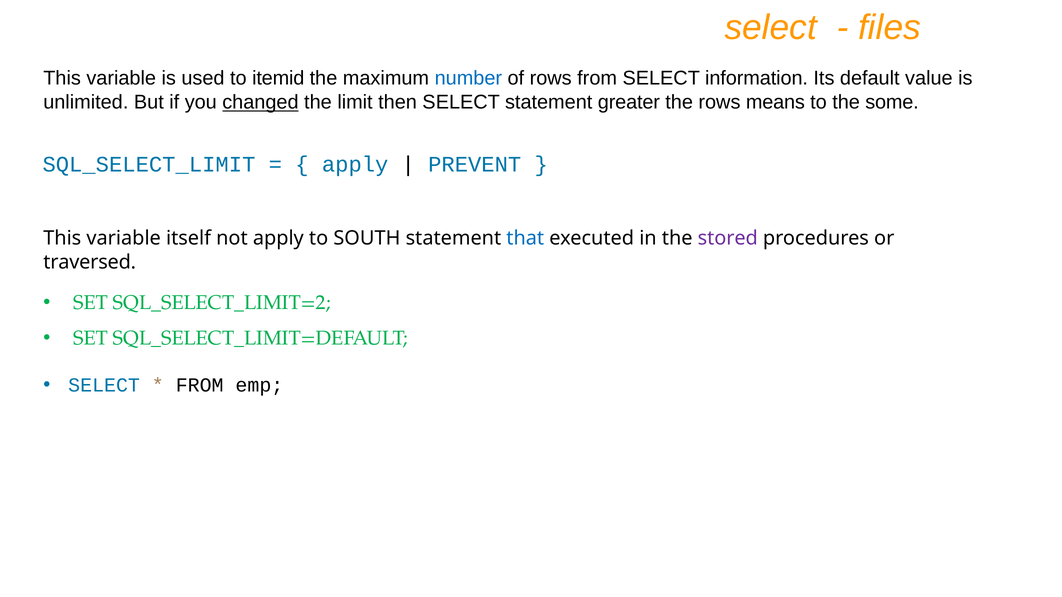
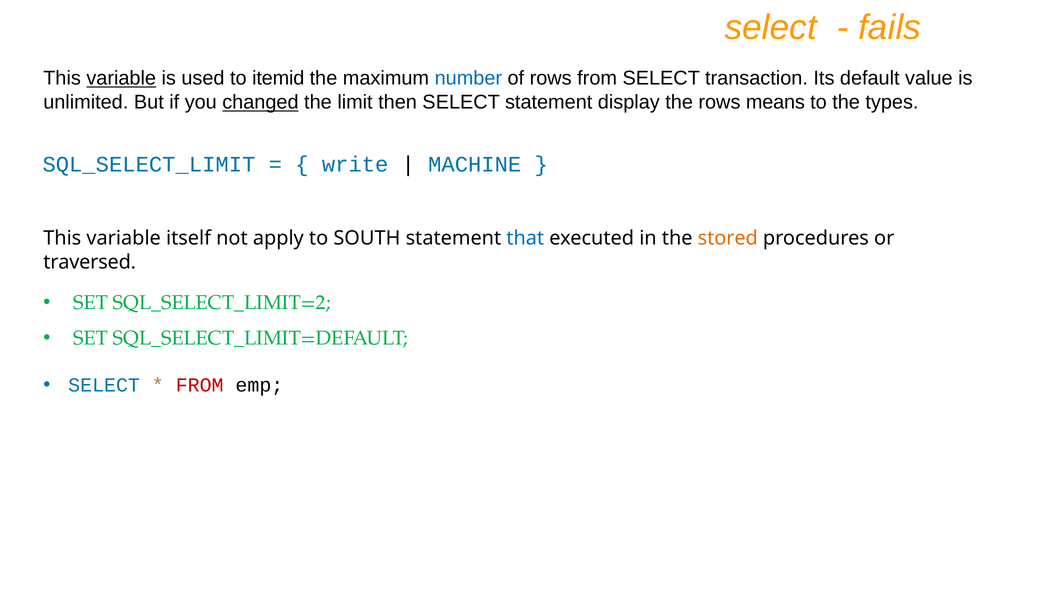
files: files -> fails (890, 28)
variable underline: none -> present (121, 78)
information: information -> transaction (756, 78)
greater: greater -> display (629, 102)
some: some -> types (892, 102)
apply: apply -> write (355, 164)
PREVENT: PREVENT -> MACHINE (475, 164)
stored colour: purple -> orange (728, 238)
FROM colour: black -> red (200, 385)
